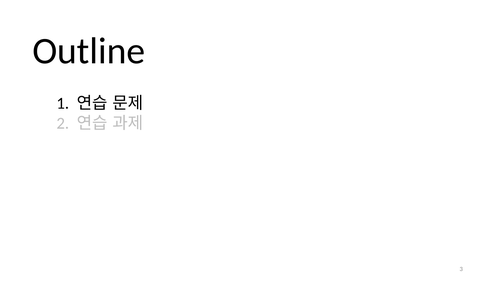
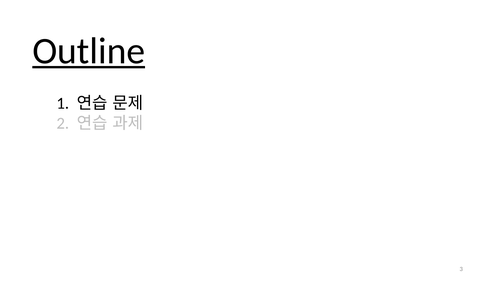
Outline underline: none -> present (89, 51)
